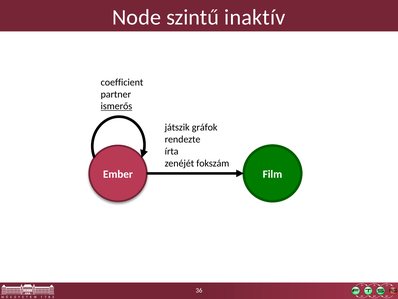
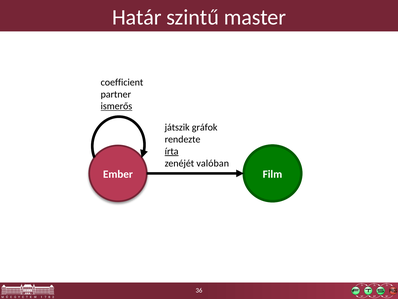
Node: Node -> Határ (137, 17)
inaktív: inaktív -> master (255, 17)
írta underline: none -> present (172, 151)
fokszám: fokszám -> valóban (213, 163)
